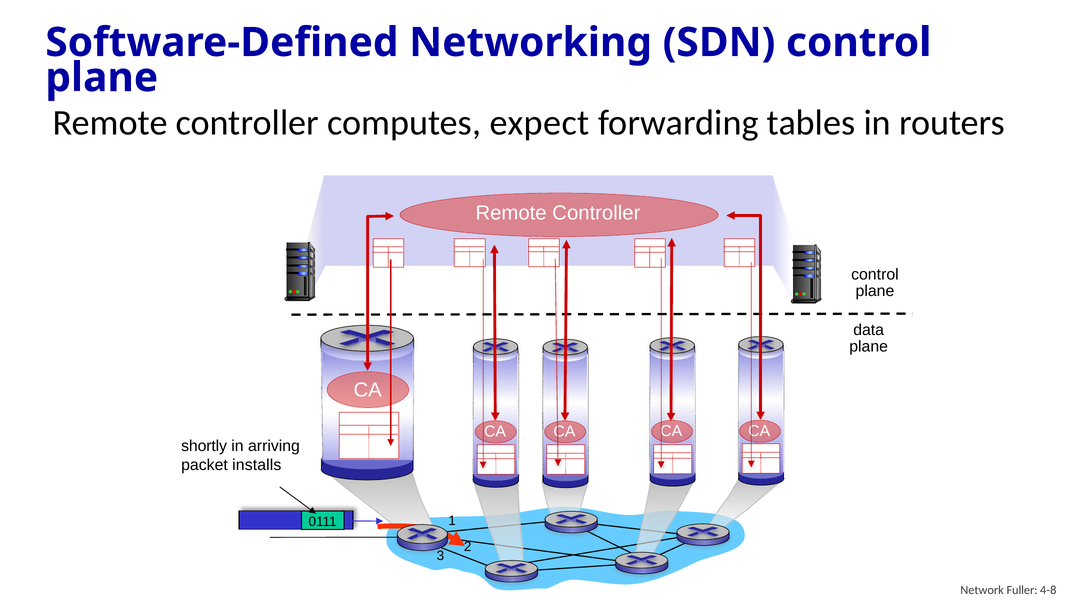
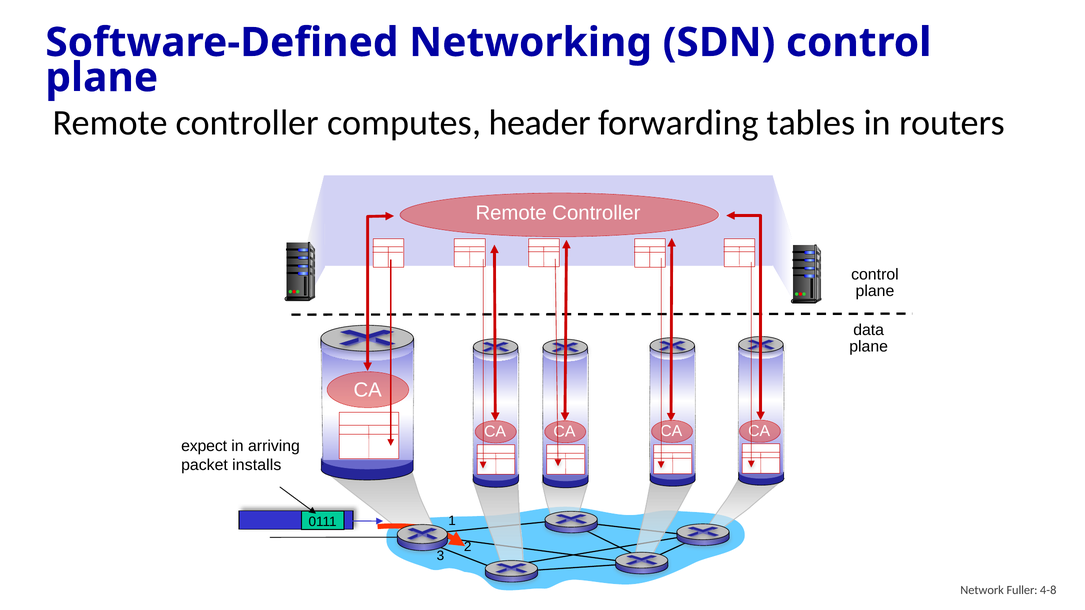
expect: expect -> header (540, 123)
shortly: shortly -> expect (204, 446)
